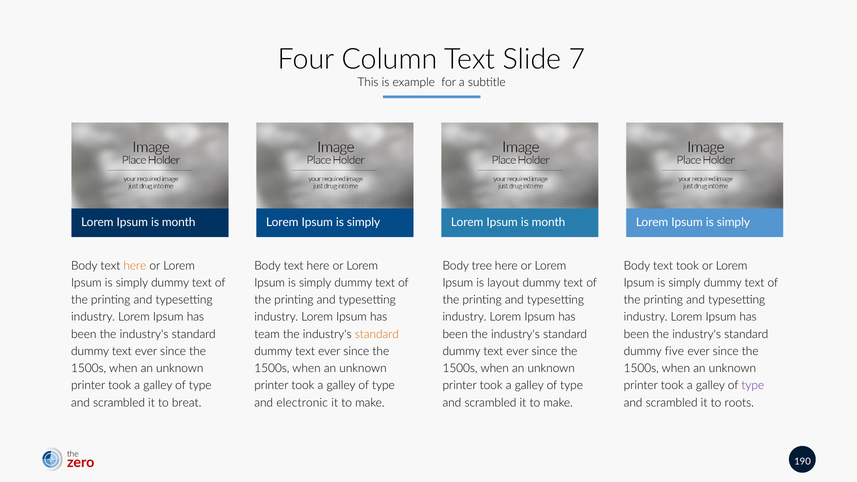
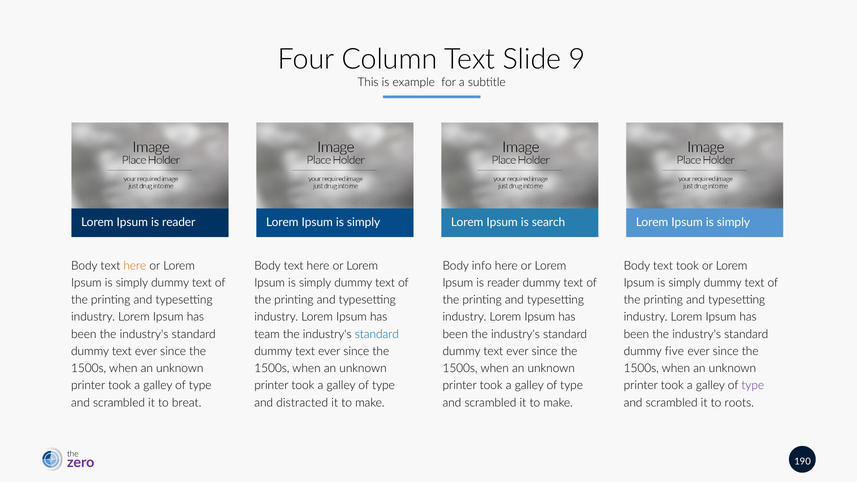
7: 7 -> 9 (577, 59)
month: month -> reader (179, 222)
month: month -> search (549, 222)
tree: tree -> info (482, 266)
layout: layout -> reader (503, 283)
standard colour: orange -> blue (377, 334)
electronic: electronic -> distracted (302, 403)
zero colour: red -> purple (81, 463)
